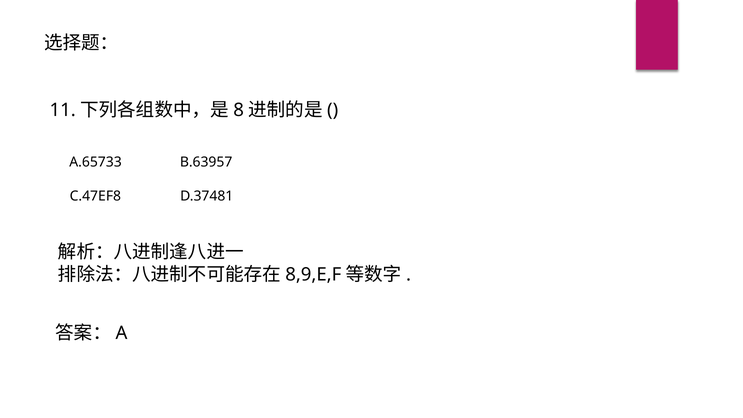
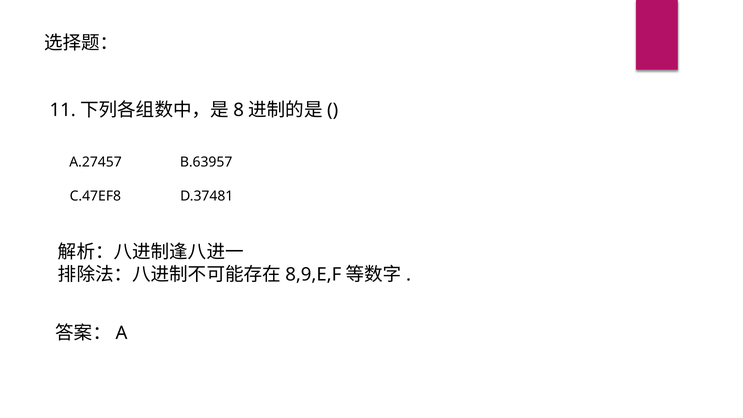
A.65733: A.65733 -> A.27457 (96, 162)
